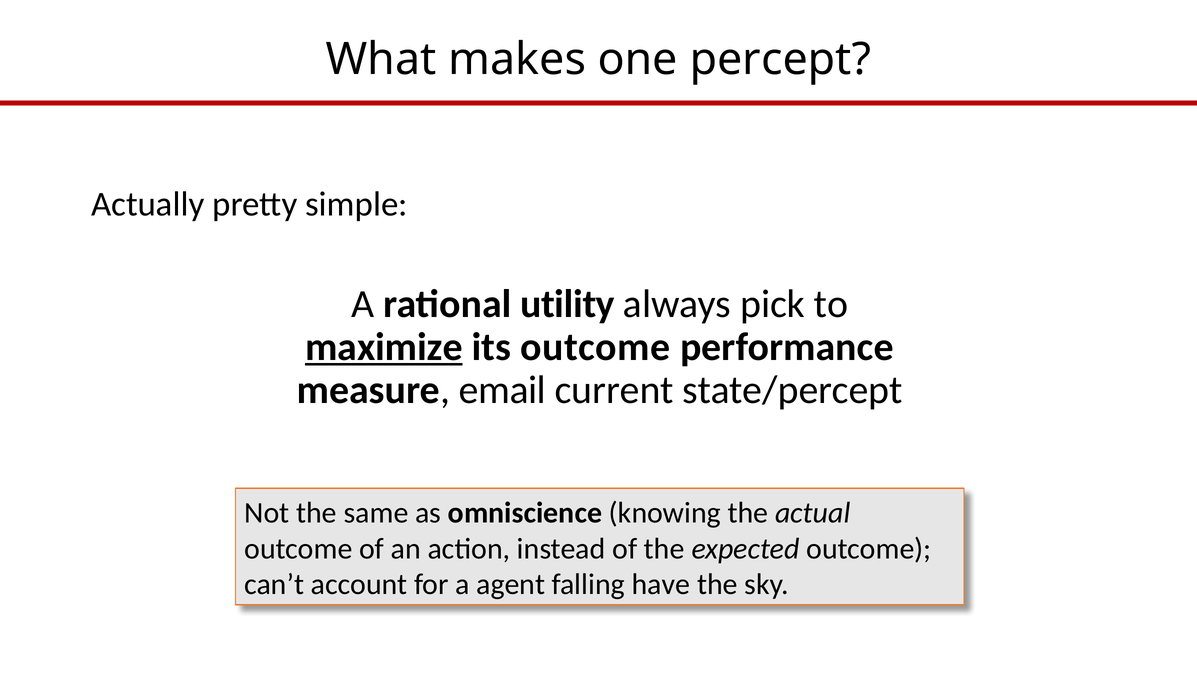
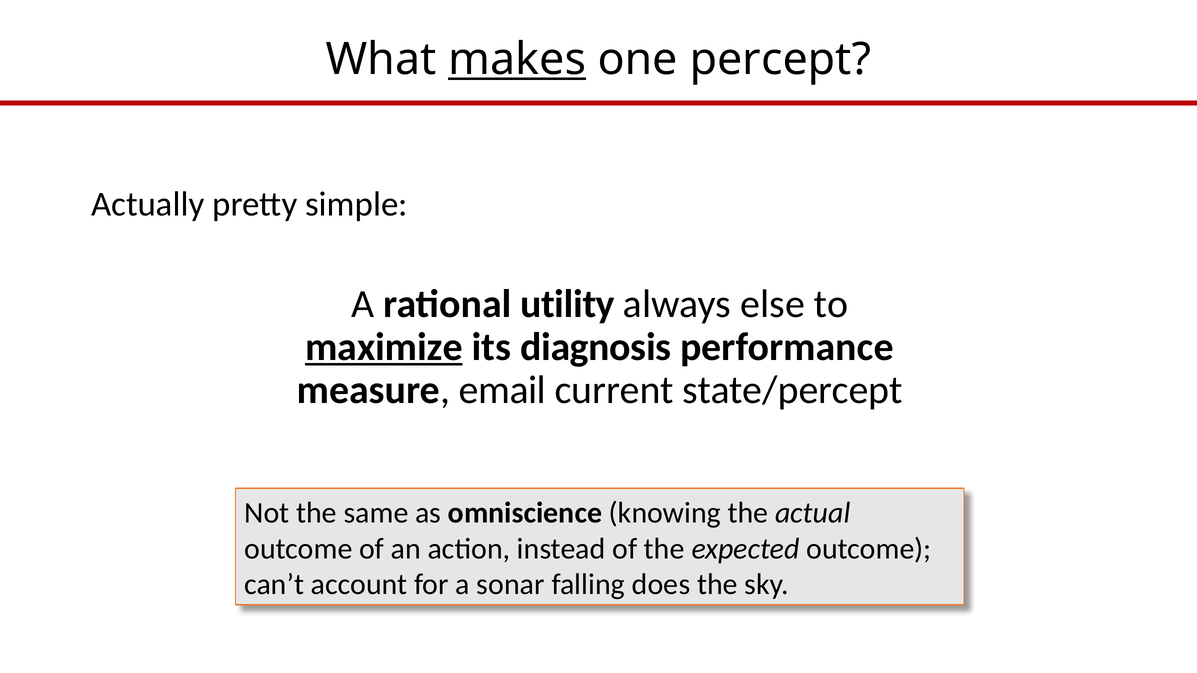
makes underline: none -> present (517, 60)
pick: pick -> else (772, 304)
its outcome: outcome -> diagnosis (596, 347)
agent: agent -> sonar (511, 585)
have: have -> does (661, 585)
